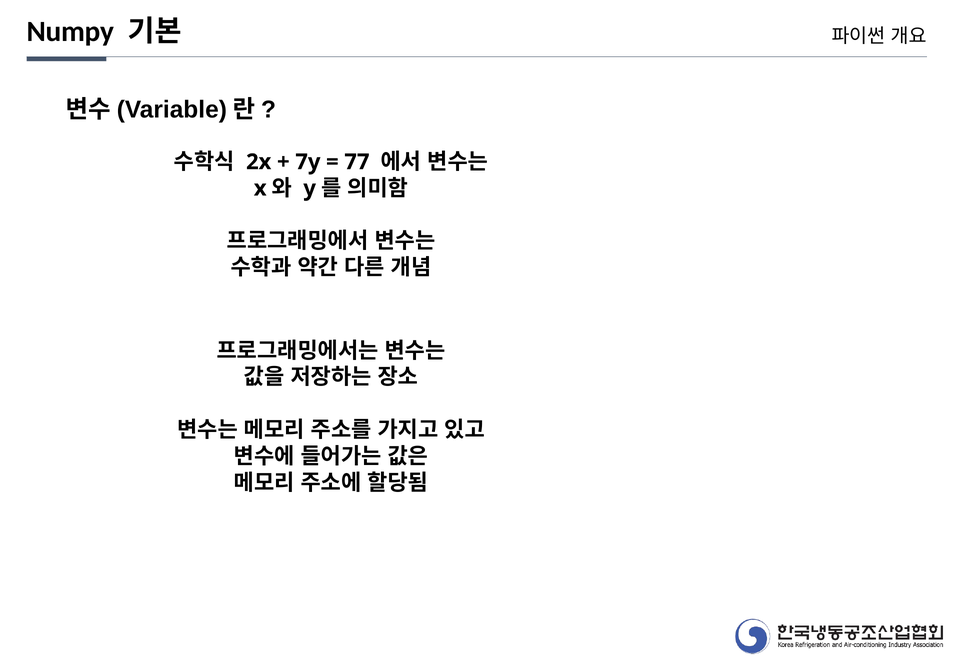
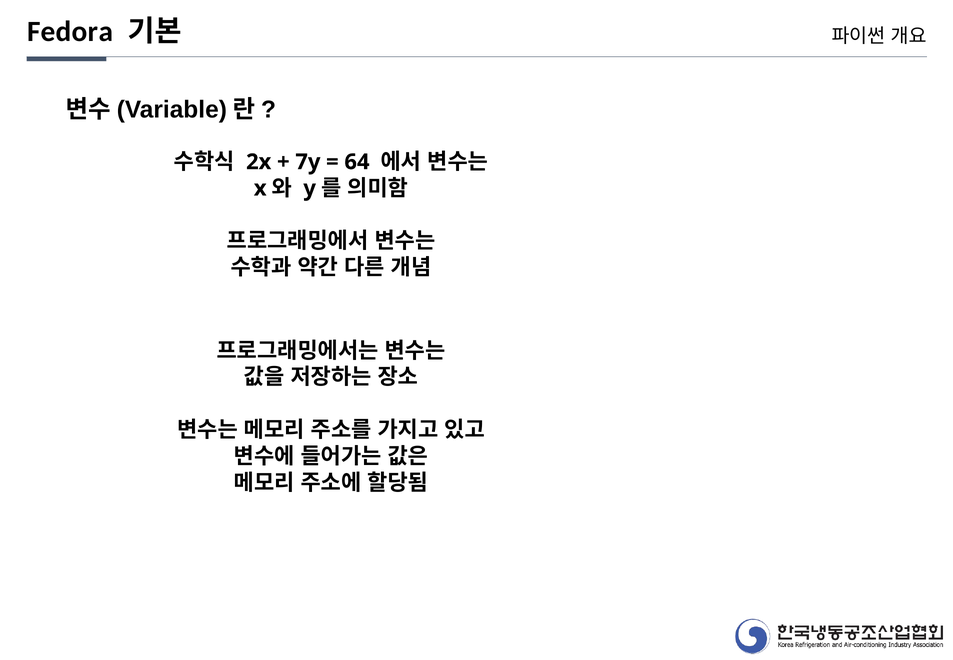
Numpy: Numpy -> Fedora (70, 31)
77: 77 -> 64 (357, 162)
